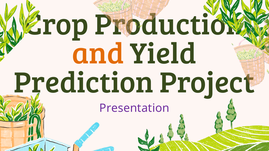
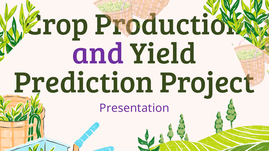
and colour: orange -> purple (98, 54)
